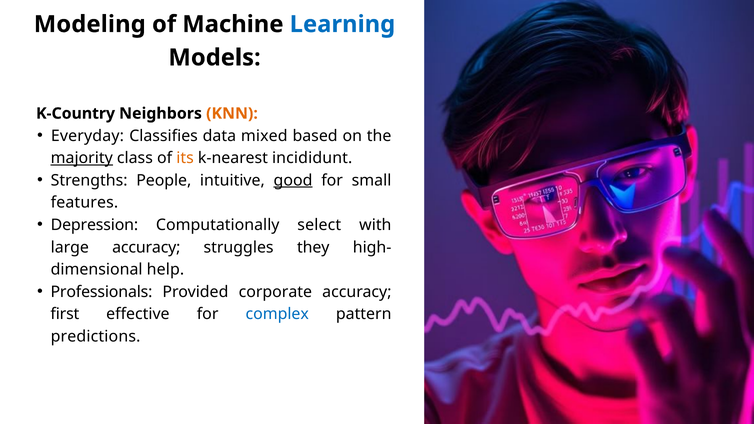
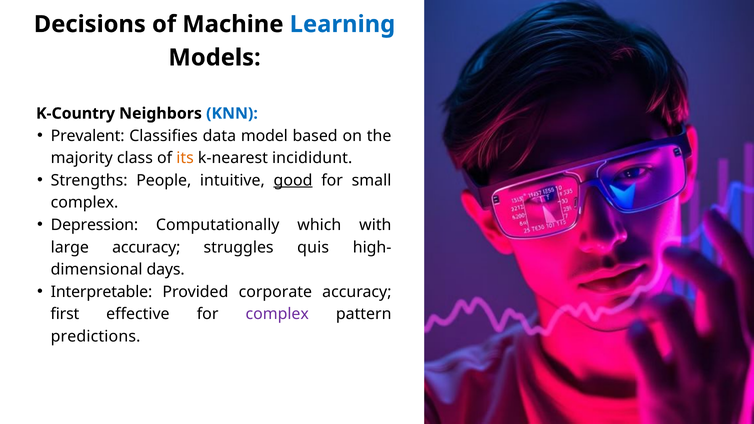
Modeling: Modeling -> Decisions (90, 24)
KNN colour: orange -> blue (232, 114)
Everyday: Everyday -> Prevalent (88, 136)
mixed: mixed -> model (264, 136)
majority underline: present -> none (82, 158)
features: features -> complex (85, 203)
select: select -> which (319, 225)
they: they -> quis (313, 247)
help: help -> days (166, 270)
Professionals: Professionals -> Interpretable (101, 292)
complex colour: blue -> purple (277, 314)
